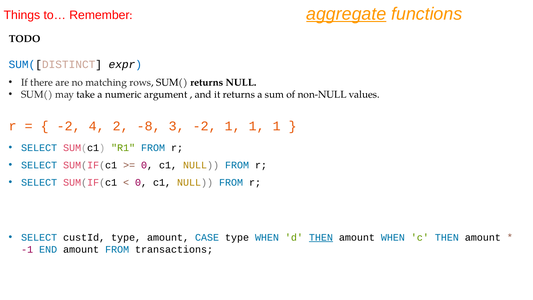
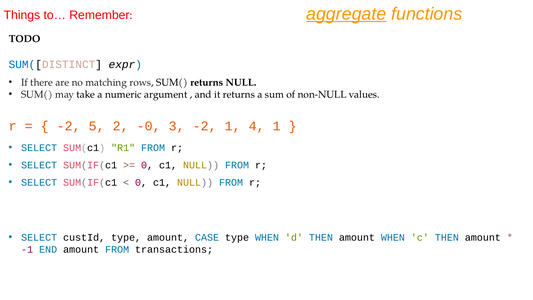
4: 4 -> 5 (97, 126)
-8: -8 -> -0 (149, 126)
-2 1 1: 1 -> 4 (257, 126)
THEN underline: present -> none (321, 237)
